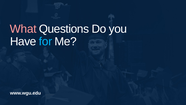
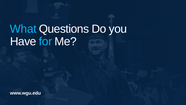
What colour: pink -> light blue (23, 29)
